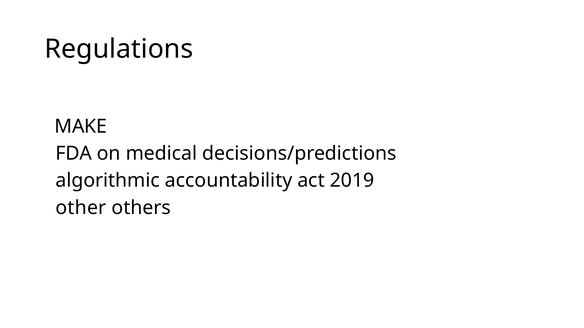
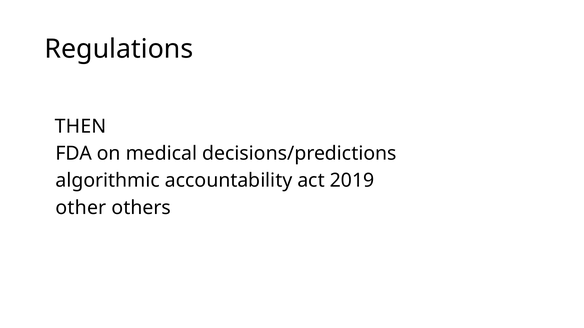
MAKE: MAKE -> THEN (81, 127)
